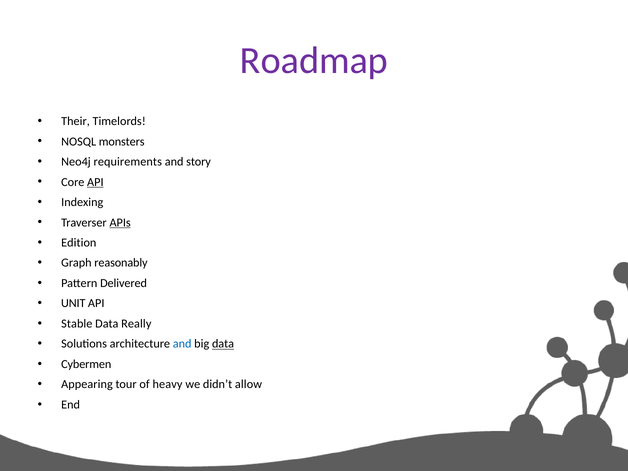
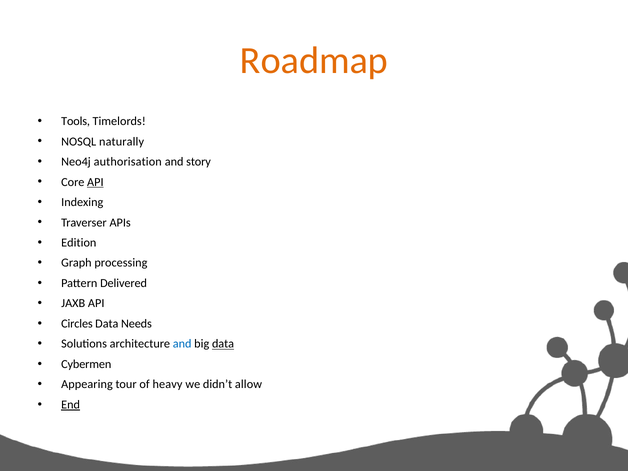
Roadmap colour: purple -> orange (314, 61)
Their: Their -> Tools (76, 121)
monsters: monsters -> naturally (122, 141)
requirements: requirements -> authorisation (128, 162)
APIs underline: present -> none (120, 222)
reasonably: reasonably -> processing (121, 263)
UNIT: UNIT -> JAXB (73, 303)
Stable: Stable -> Circles (77, 324)
Really: Really -> Needs (136, 324)
End underline: none -> present (71, 405)
